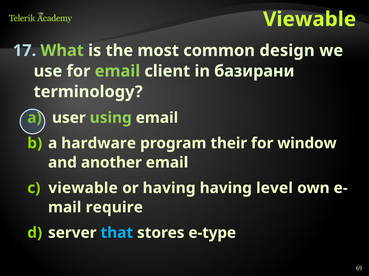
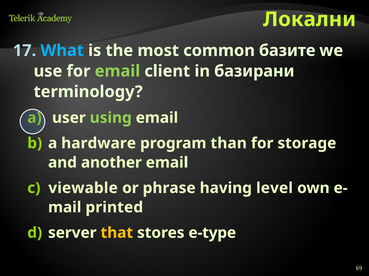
Viewable: Viewable -> Локални (310, 19)
What colour: light green -> light blue (62, 51)
design: design -> базите (287, 51)
their: their -> than (229, 144)
window: window -> storage (307, 144)
or having: having -> phrase (169, 188)
require: require -> printed (114, 208)
that colour: light blue -> yellow (117, 233)
